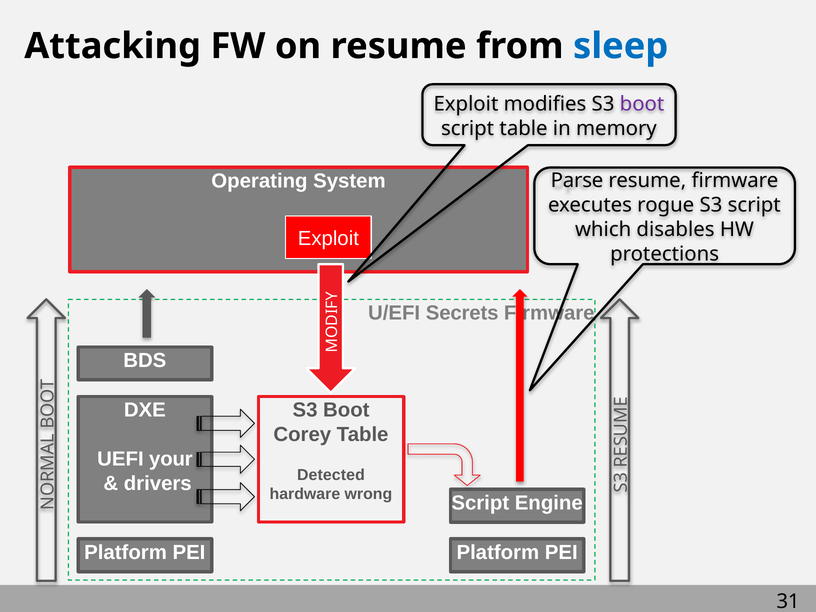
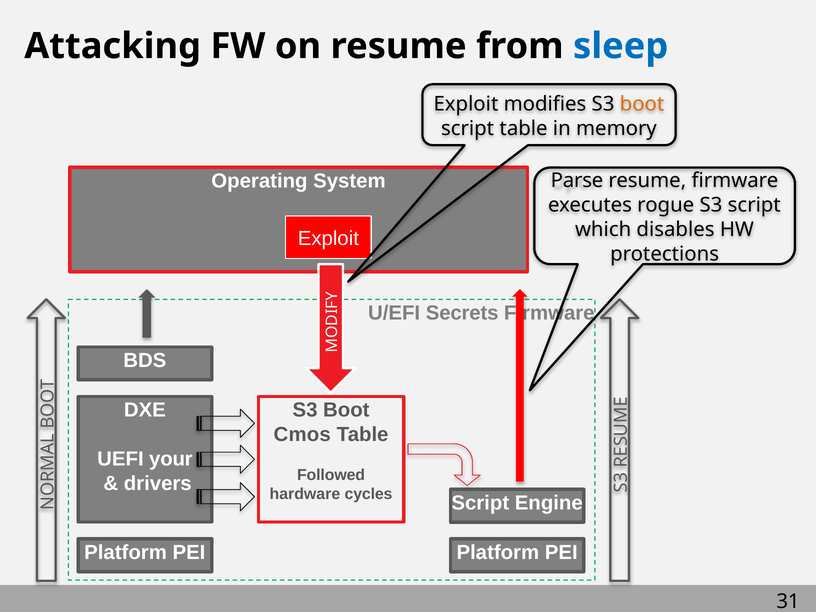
boot colour: purple -> orange (642, 104)
Corey: Corey -> Cmos (302, 435)
Detected: Detected -> Followed (331, 475)
wrong: wrong -> cycles (369, 494)
